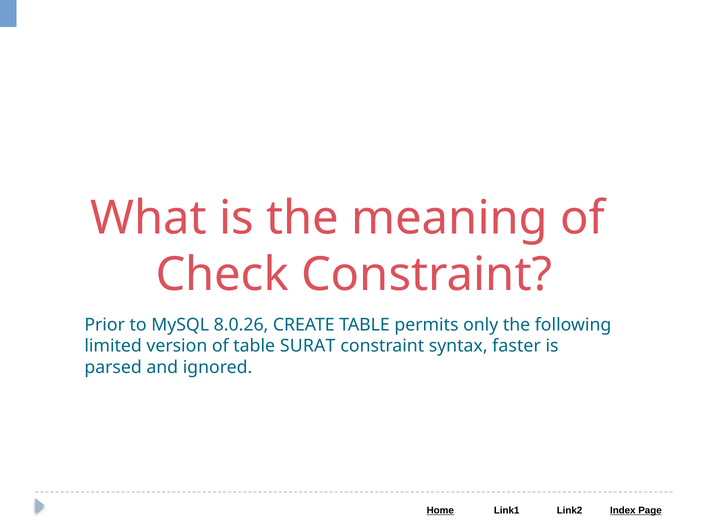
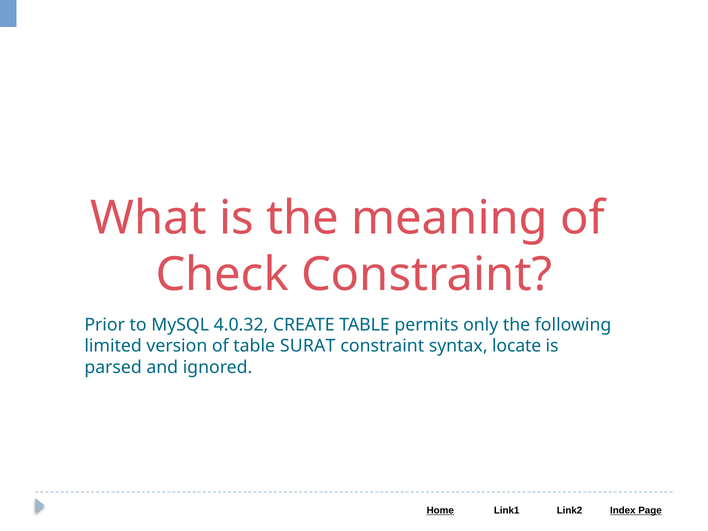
8.0.26: 8.0.26 -> 4.0.32 (241, 325)
faster: faster -> locate (517, 346)
